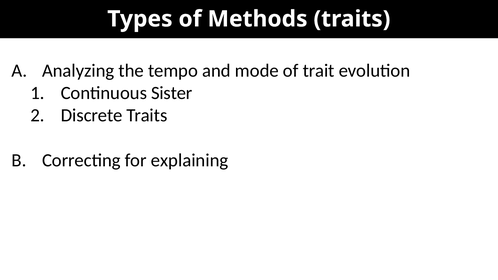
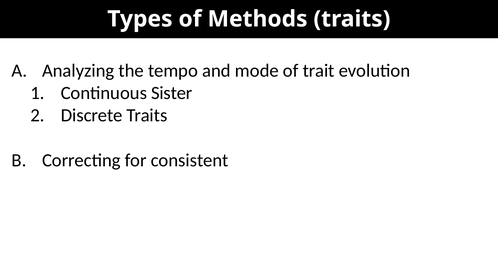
explaining: explaining -> consistent (190, 160)
